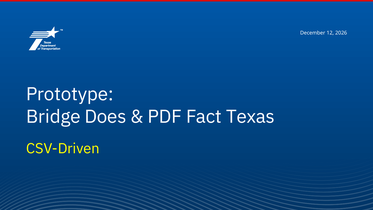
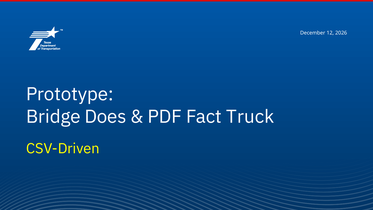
Texas: Texas -> Truck (250, 117)
